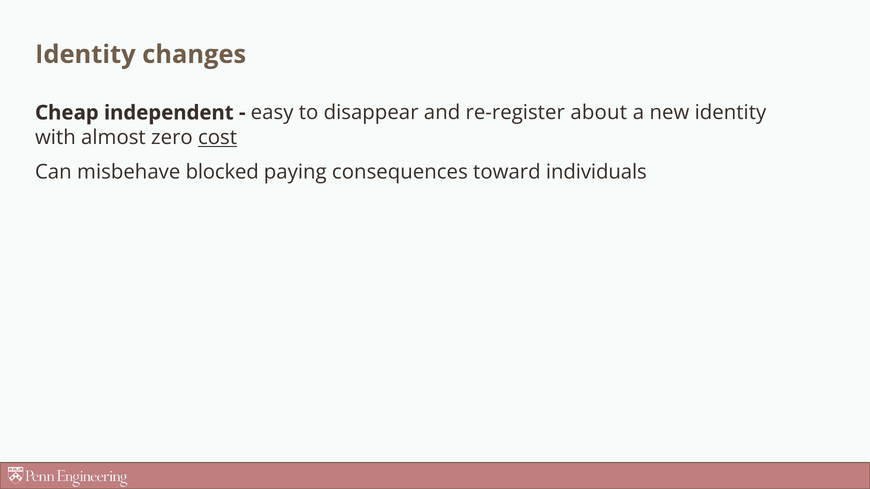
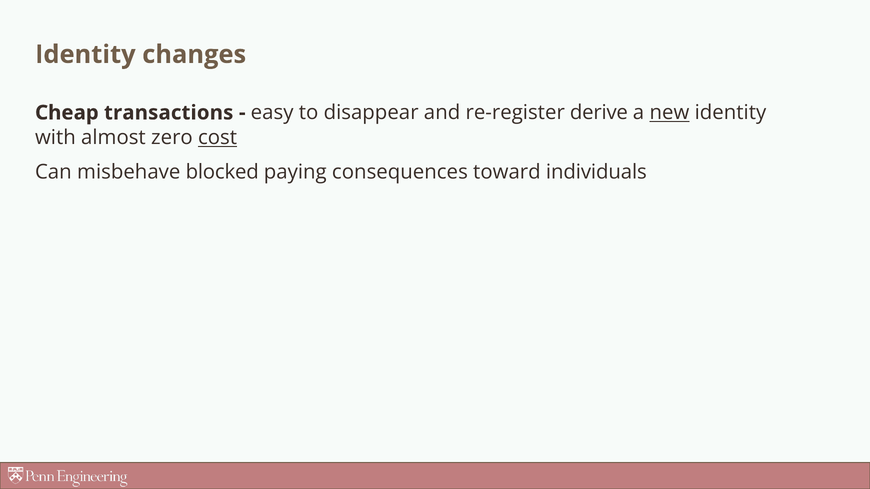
independent: independent -> transactions (169, 113)
about: about -> derive (599, 113)
new underline: none -> present (669, 113)
